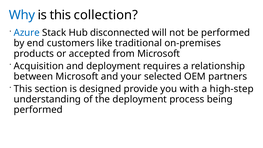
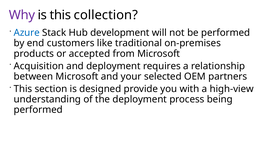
Why colour: blue -> purple (22, 15)
disconnected: disconnected -> development (120, 33)
high-step: high-step -> high-view (232, 89)
